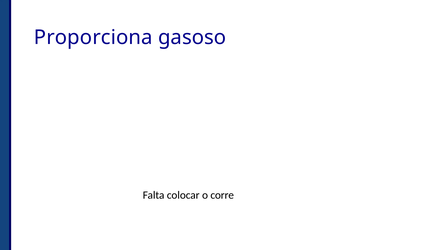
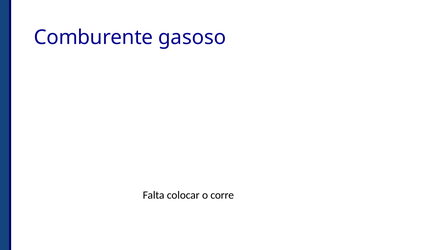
Proporciona: Proporciona -> Comburente (93, 37)
